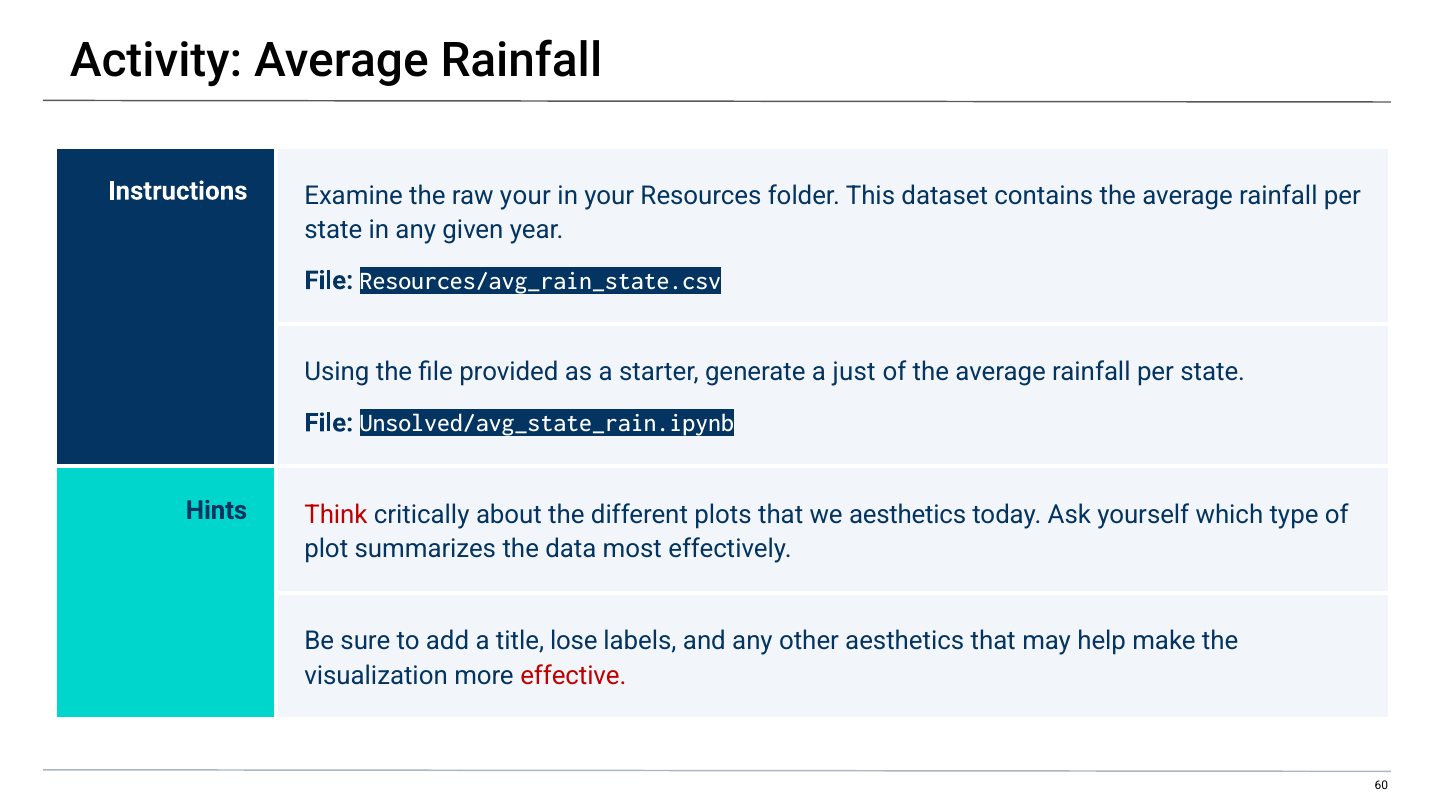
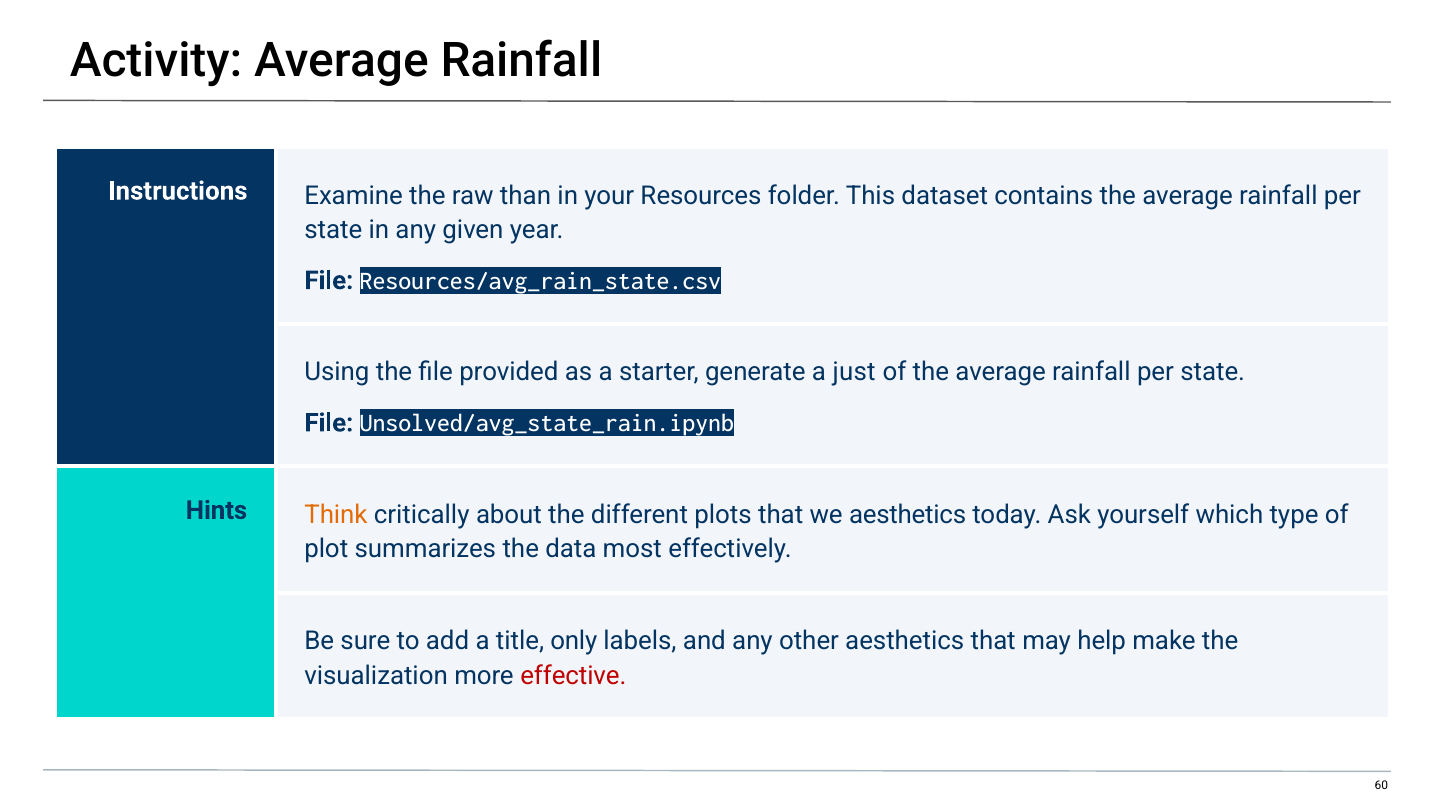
raw your: your -> than (526, 195)
Think colour: red -> orange (336, 515)
lose: lose -> only (574, 641)
